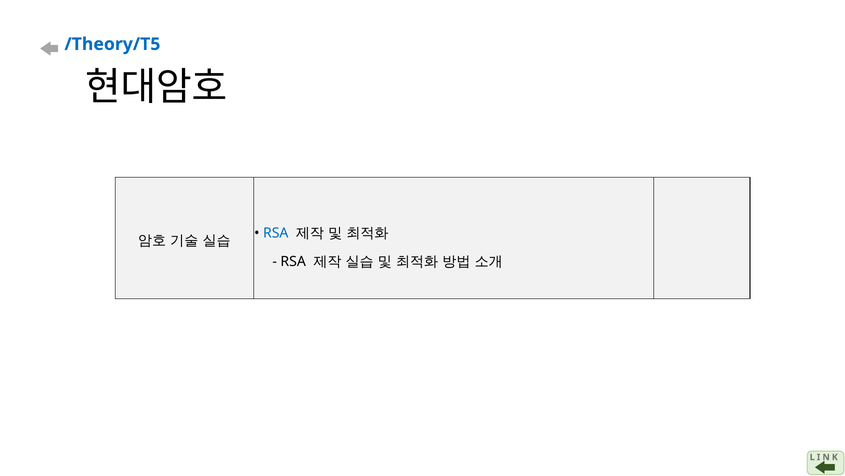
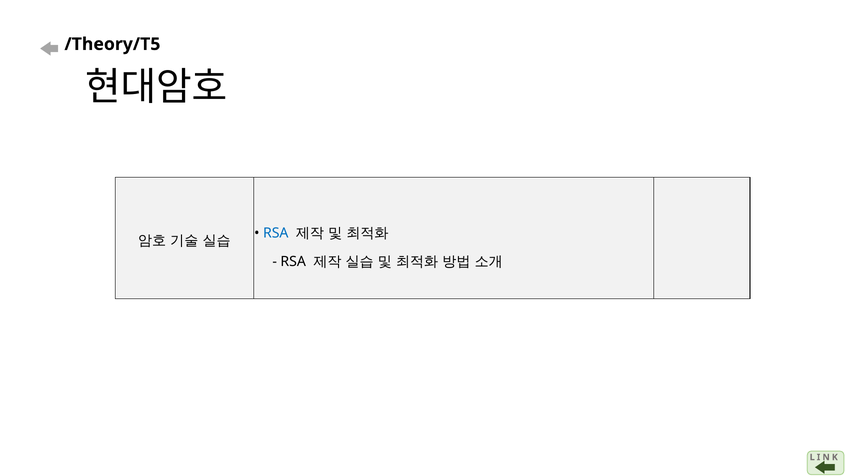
/Theory/T5 colour: blue -> black (112, 44)
